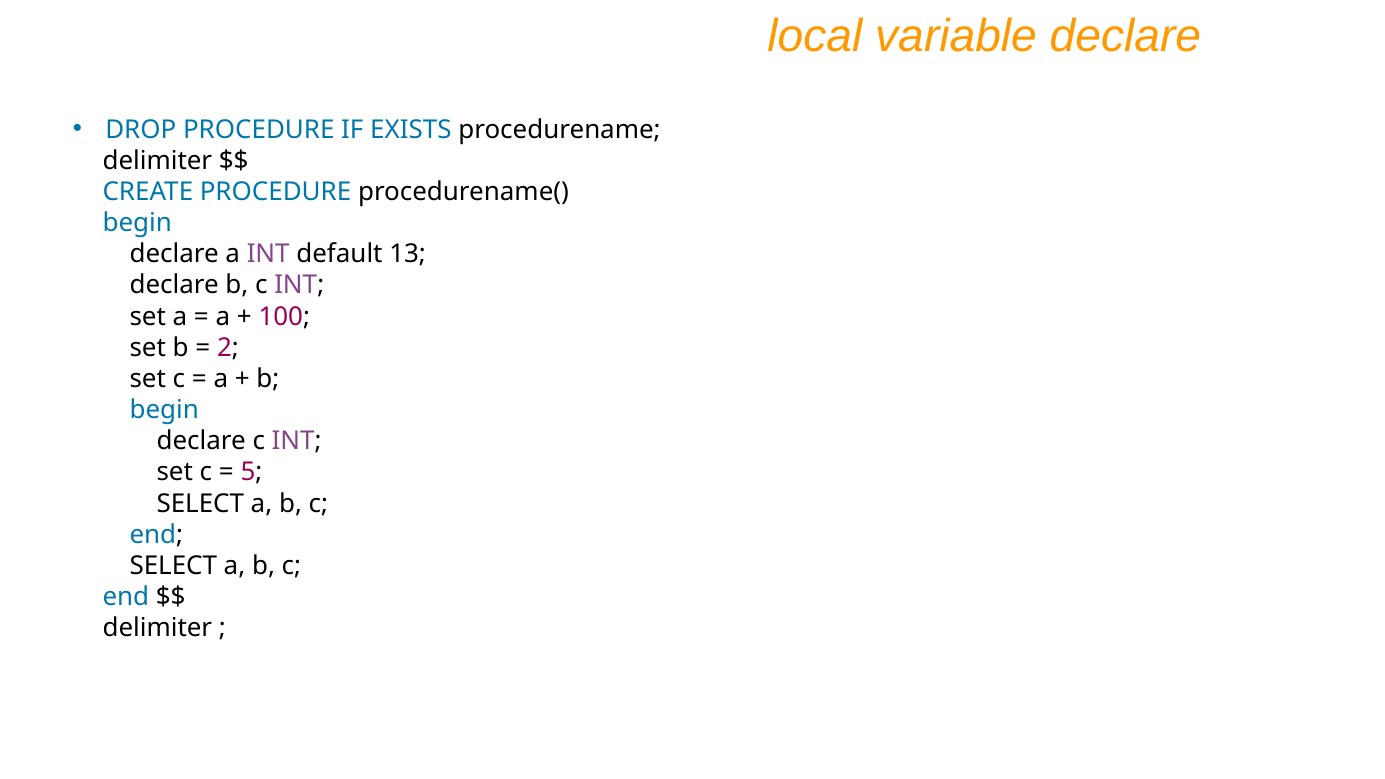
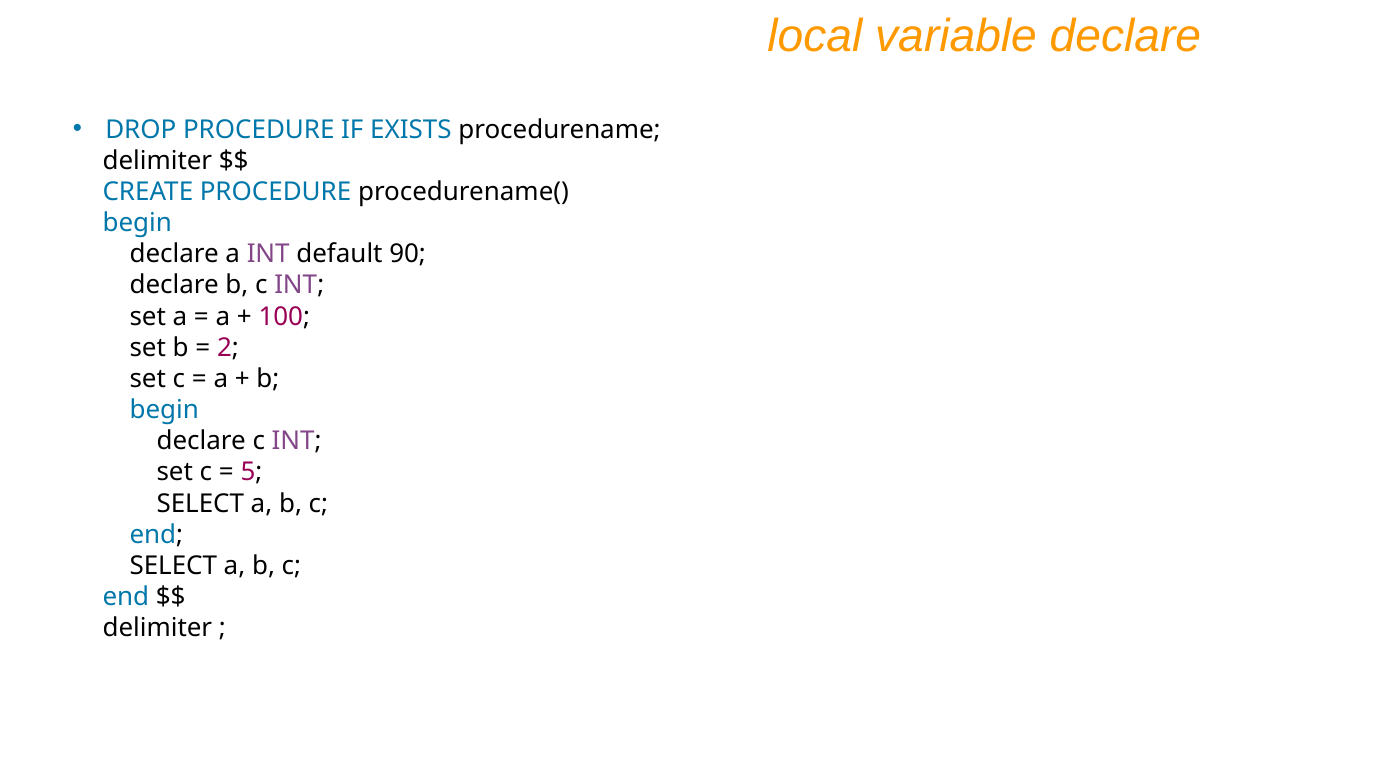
13: 13 -> 90 (408, 254)
